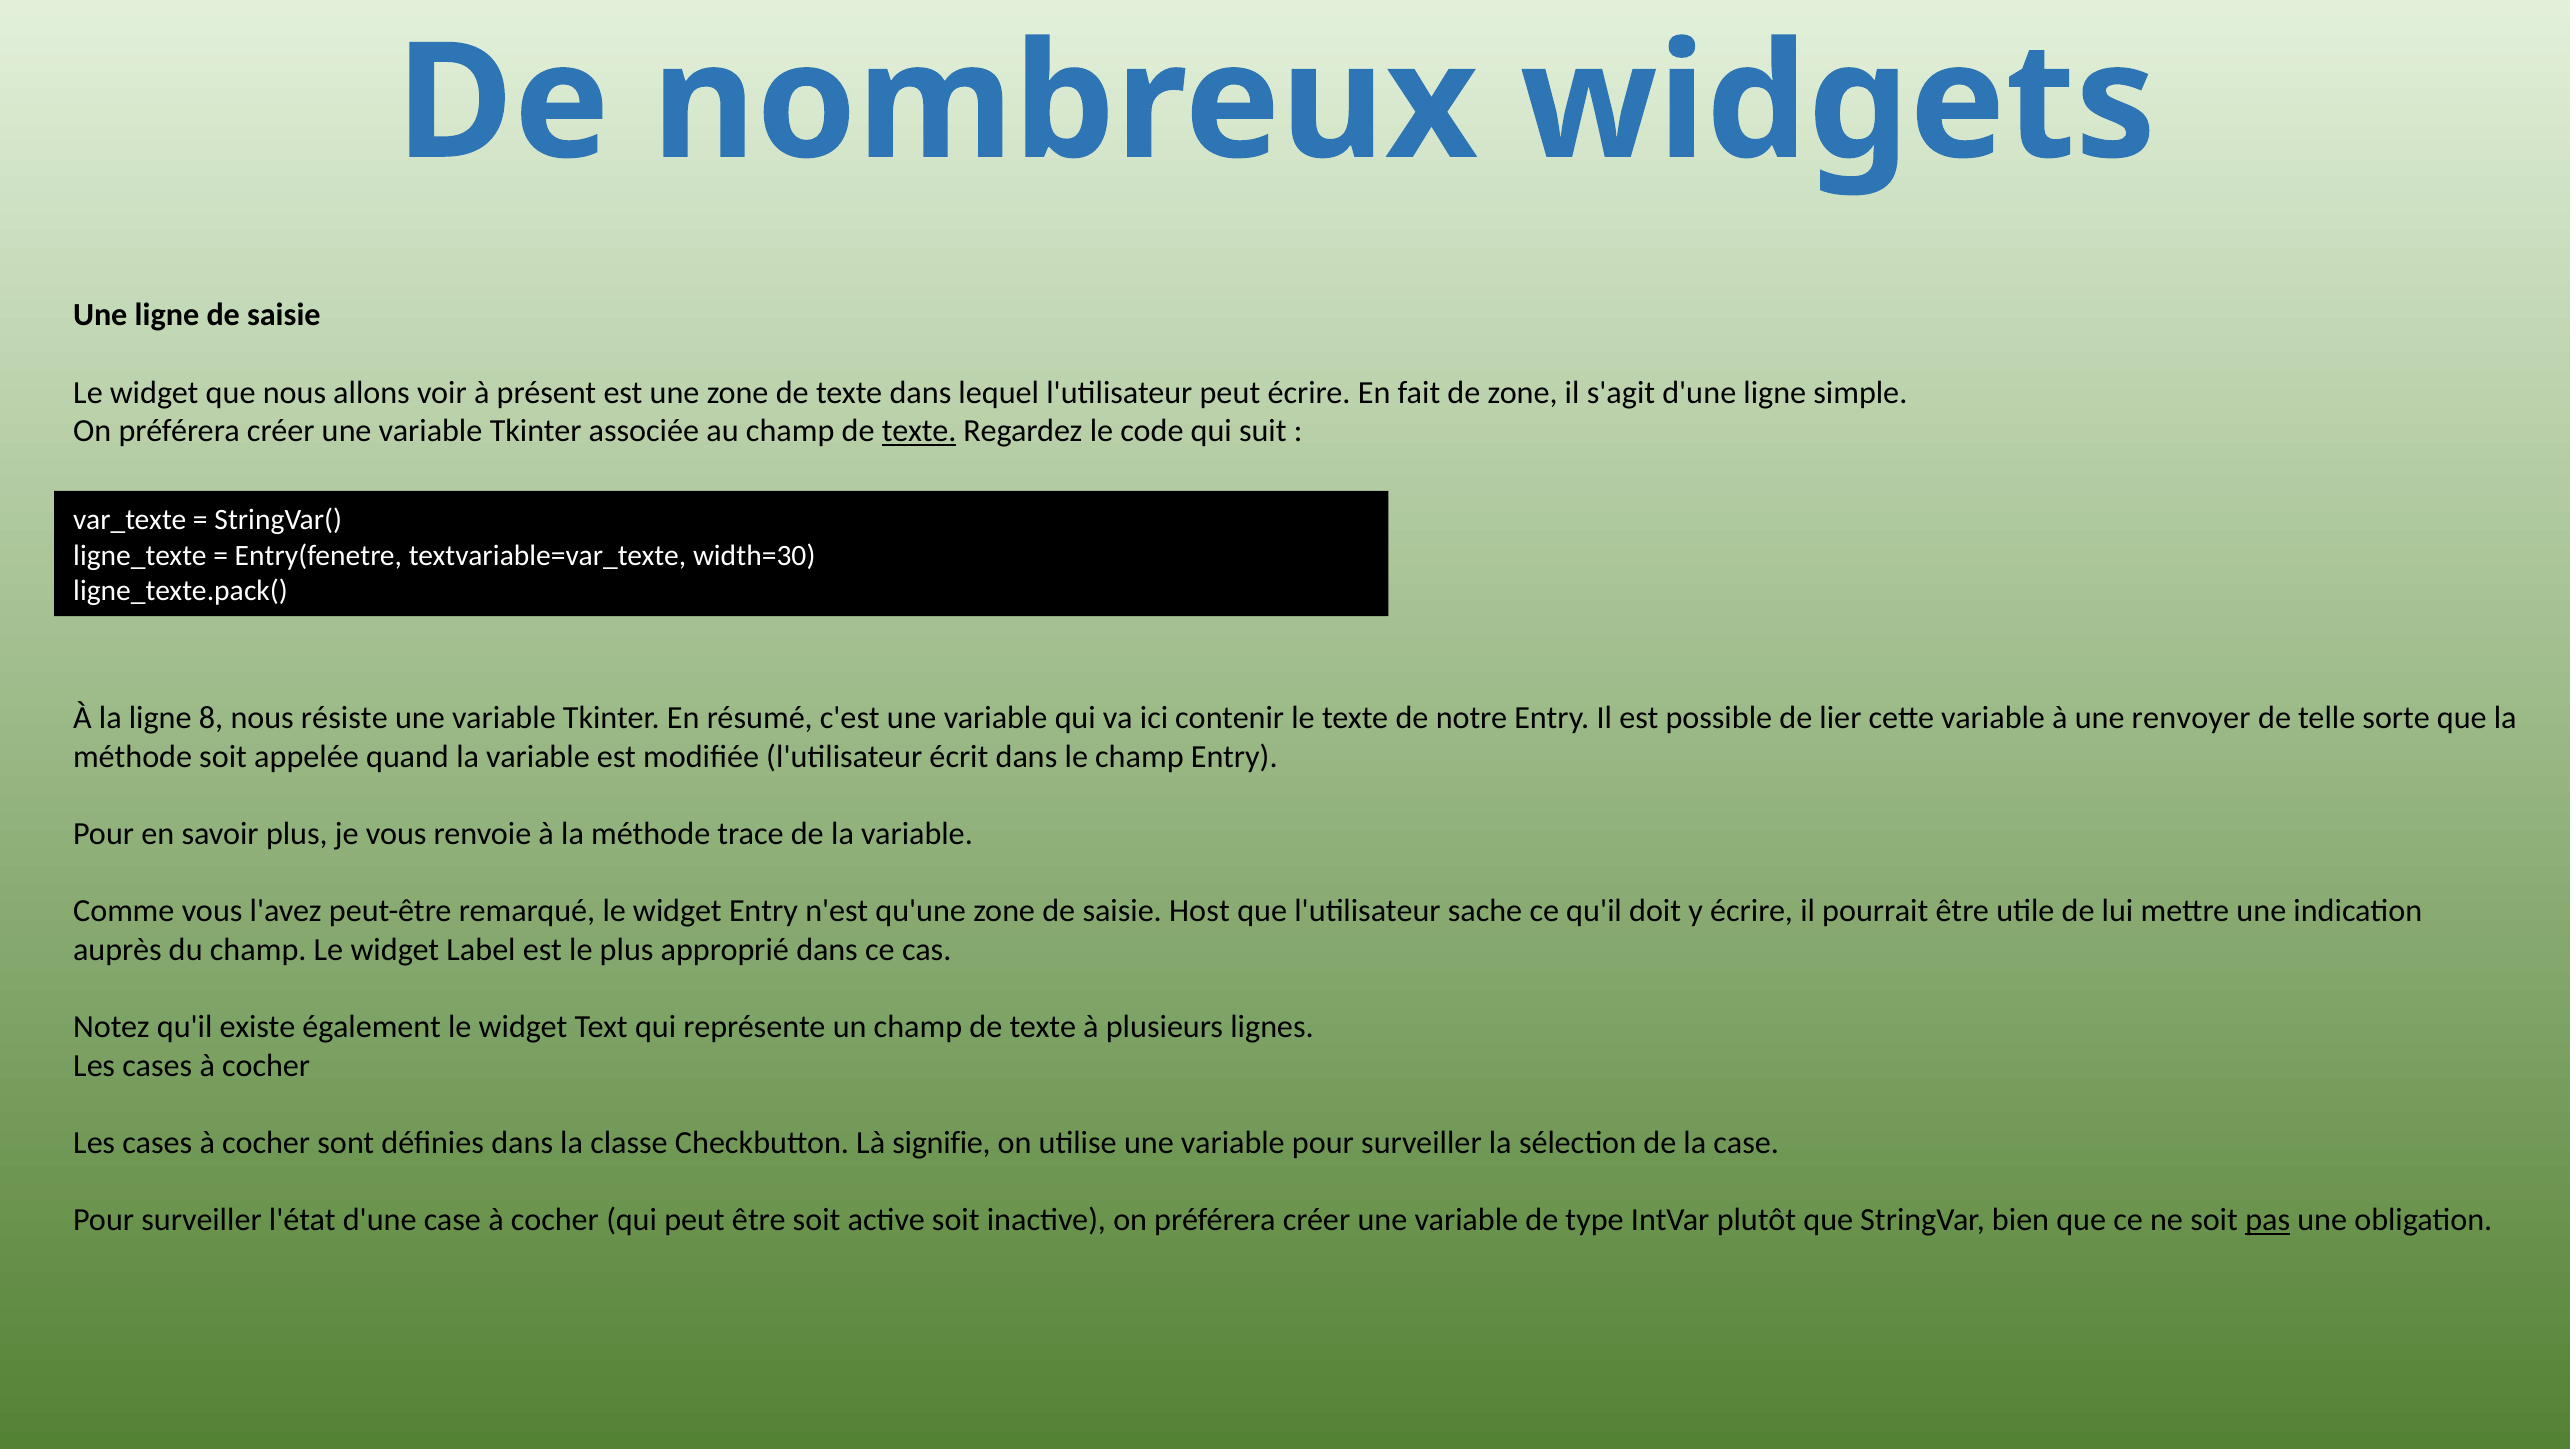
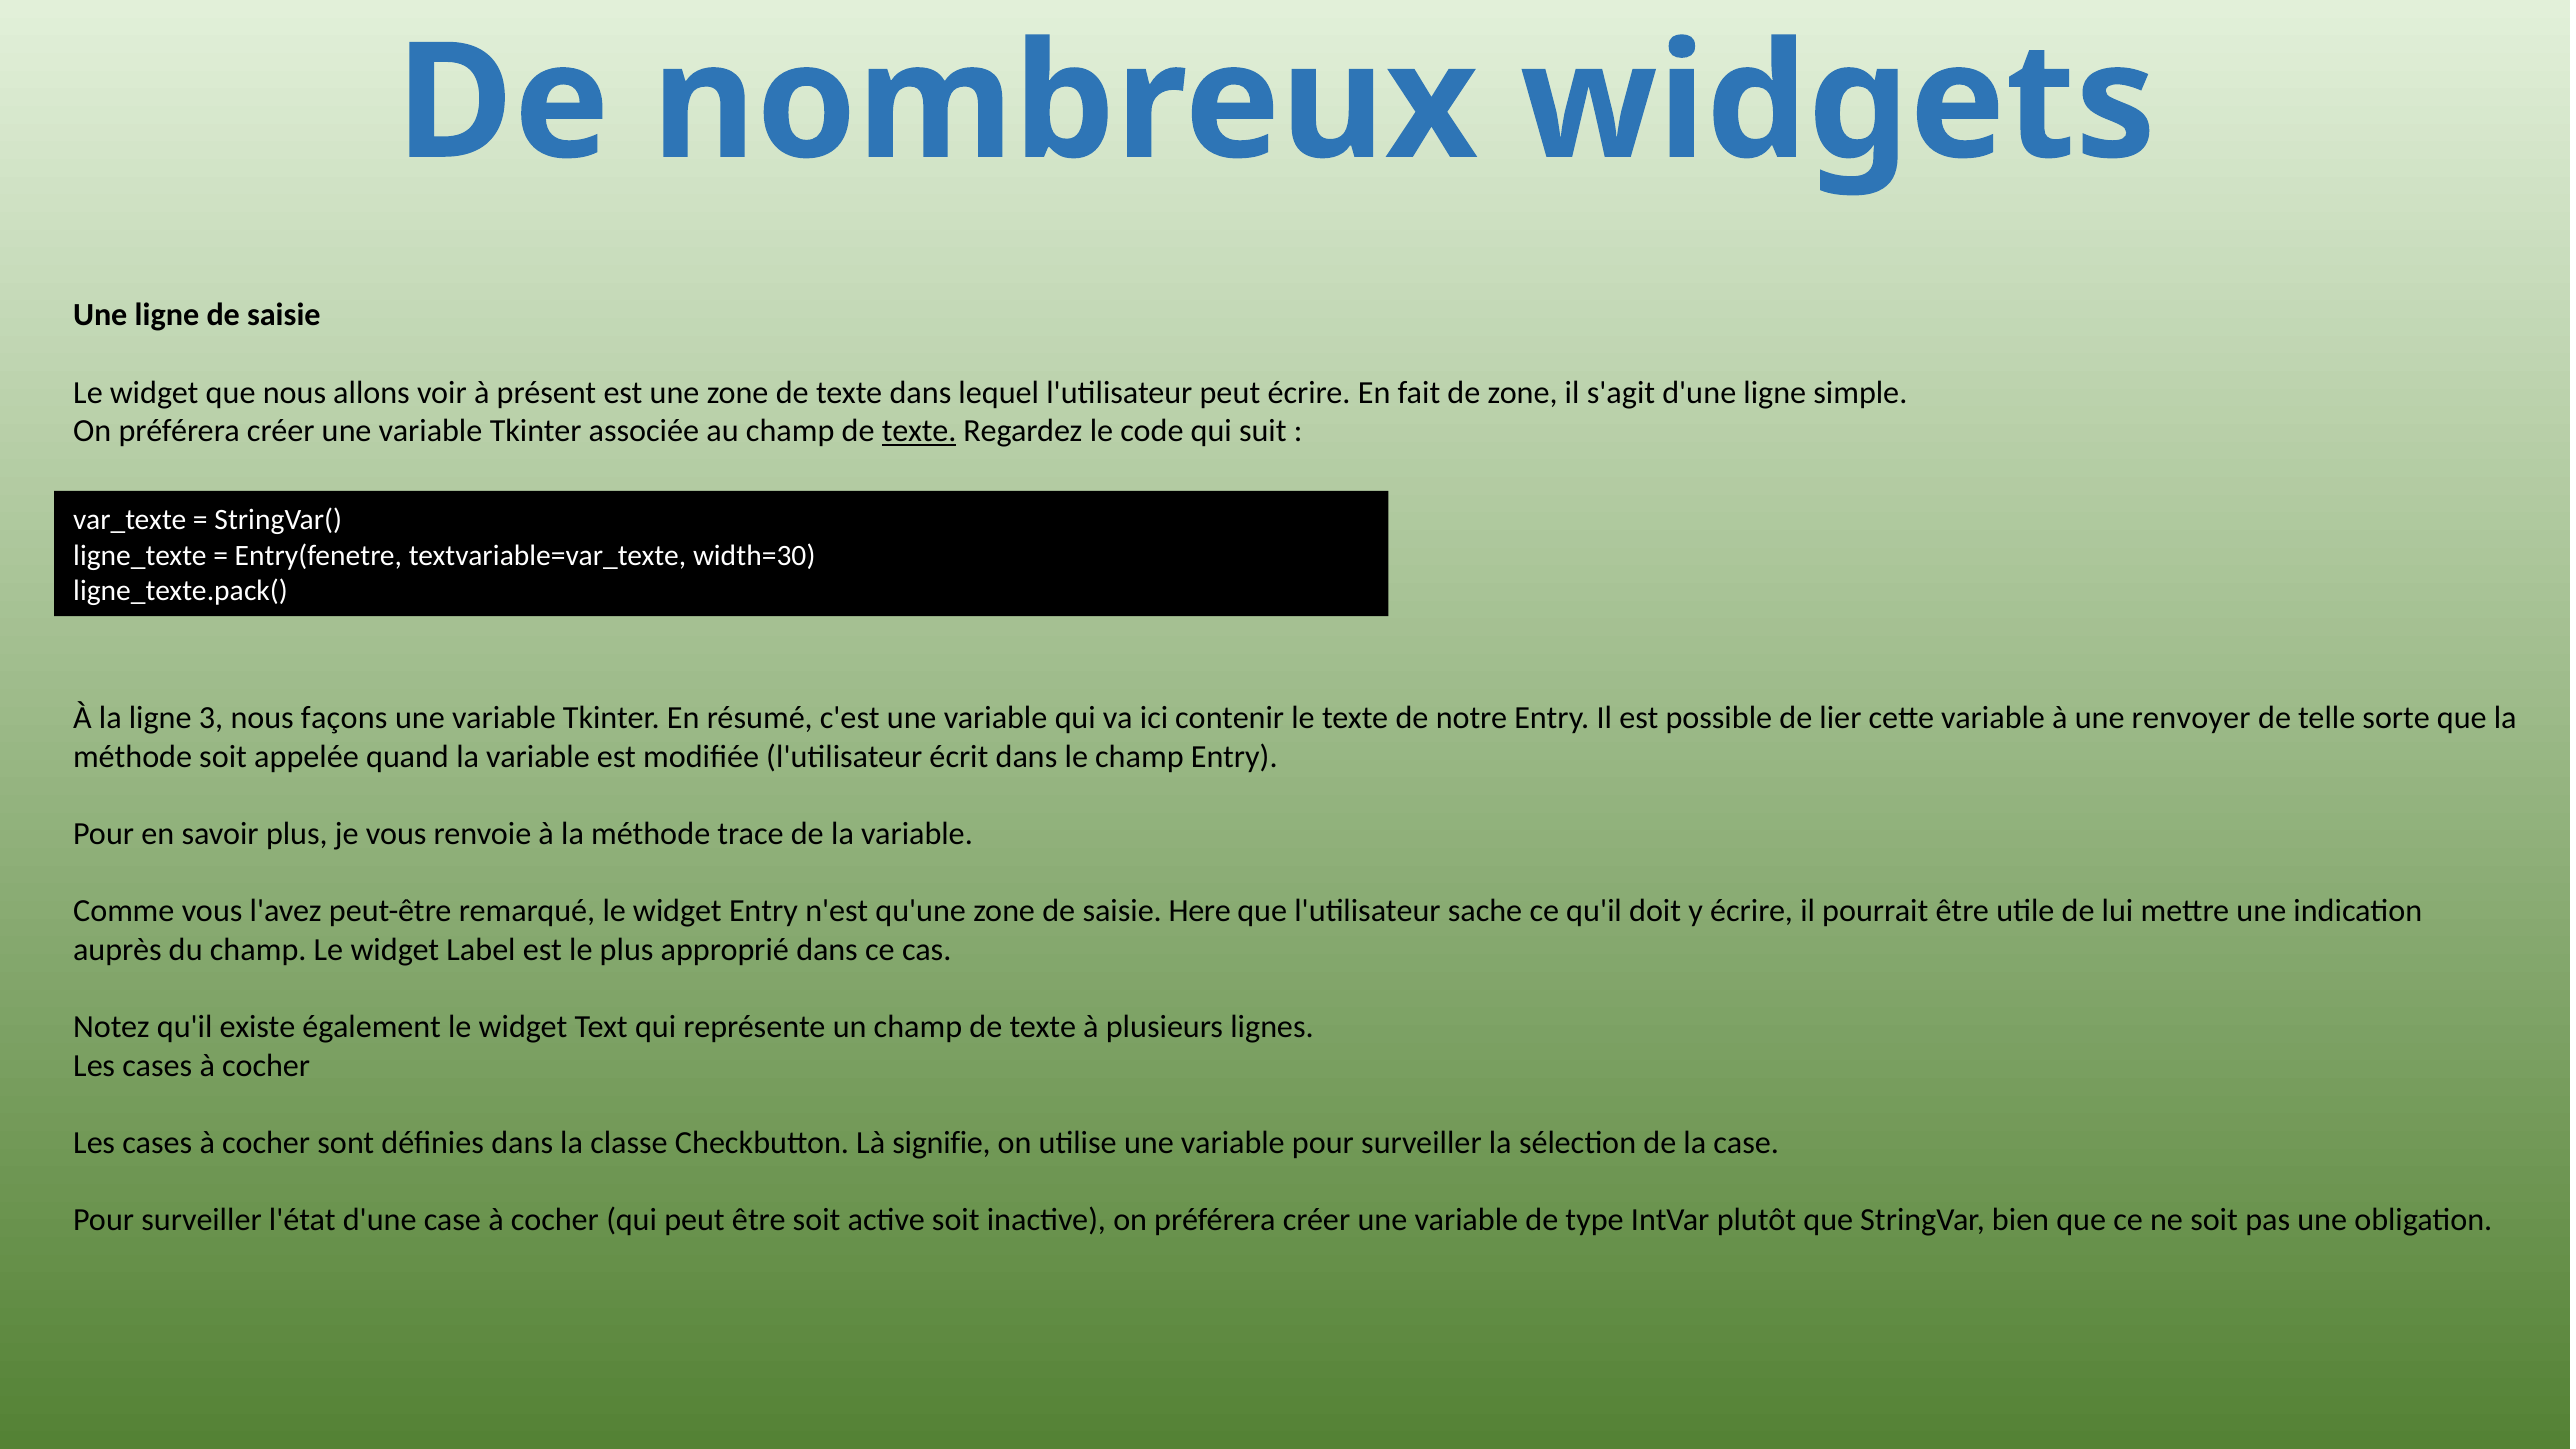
8: 8 -> 3 (211, 718)
résiste: résiste -> façons (344, 718)
Host: Host -> Here (1200, 911)
pas underline: present -> none (2268, 1220)
